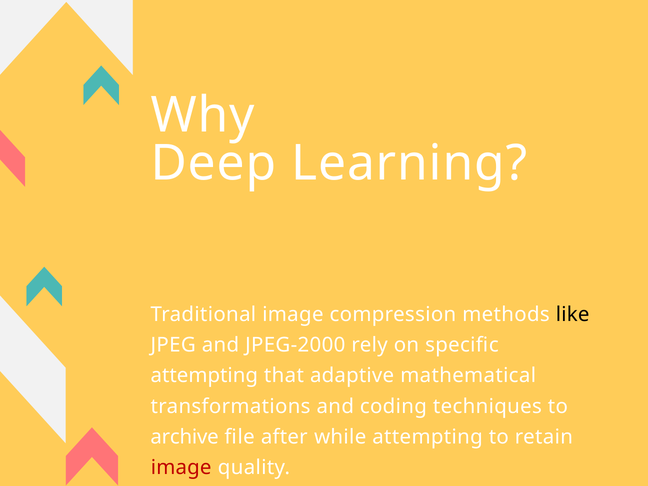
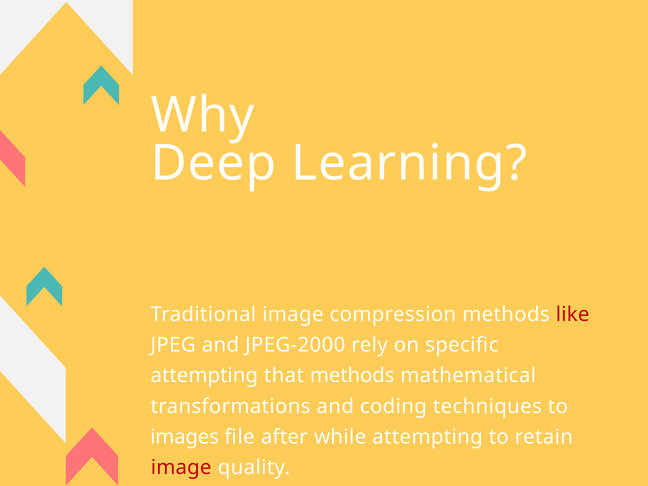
like colour: black -> red (573, 315)
that adaptive: adaptive -> methods (352, 376)
archive: archive -> images (185, 437)
